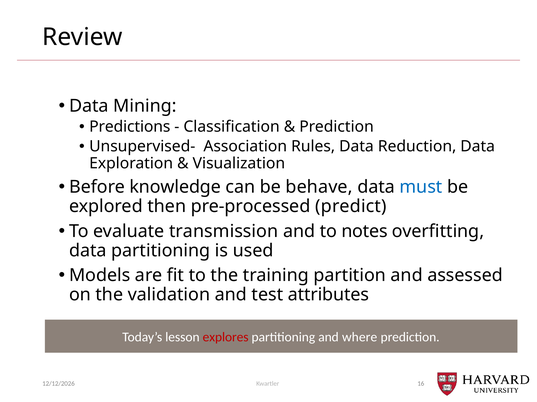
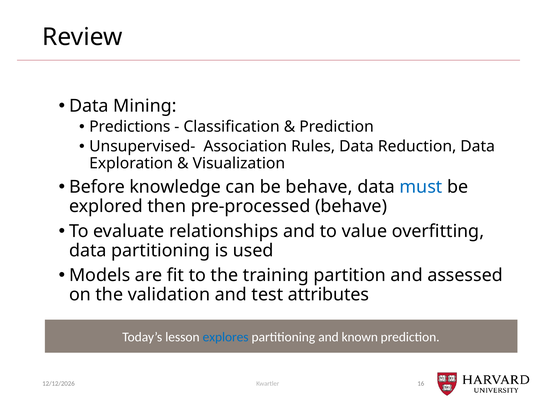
pre-processed predict: predict -> behave (351, 207)
transmission: transmission -> relationships (224, 232)
notes: notes -> value (364, 232)
explores colour: red -> blue (226, 338)
where: where -> known (360, 338)
